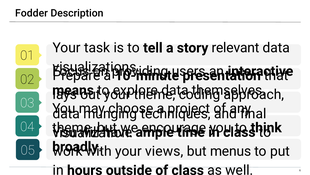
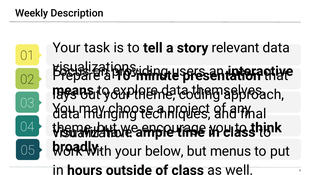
Fodder: Fodder -> Weekly (32, 13)
views: views -> below (164, 151)
